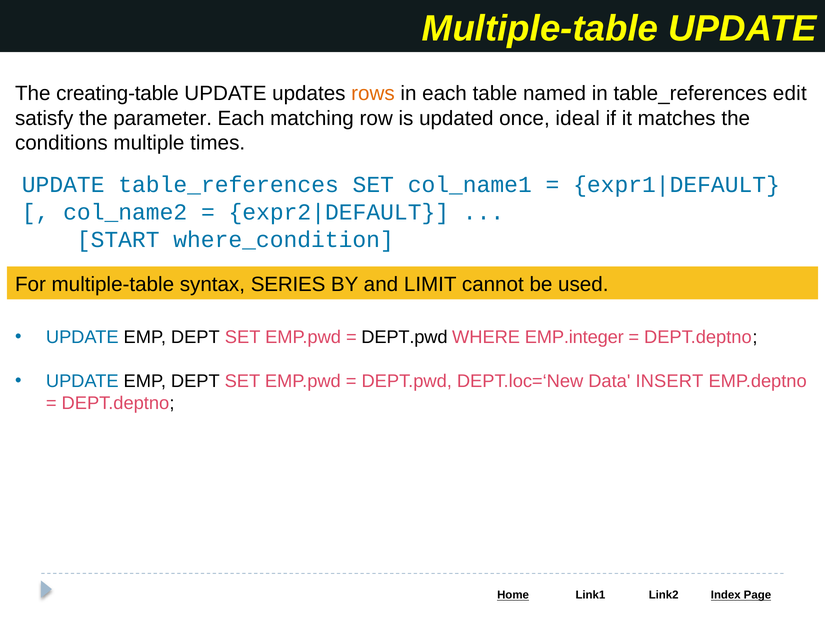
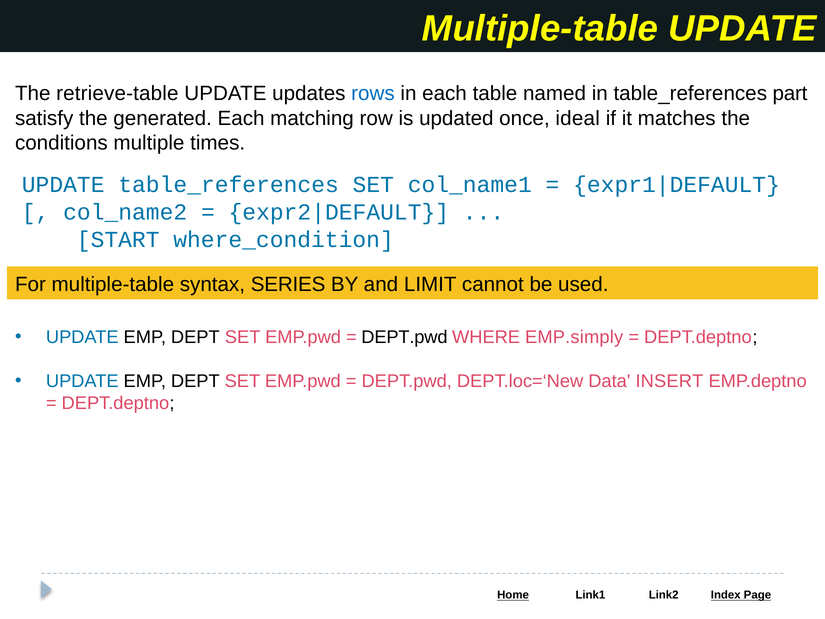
creating-table: creating-table -> retrieve-table (117, 93)
rows colour: orange -> blue (373, 93)
edit: edit -> part (790, 93)
parameter: parameter -> generated (163, 118)
EMP.integer: EMP.integer -> EMP.simply (574, 337)
